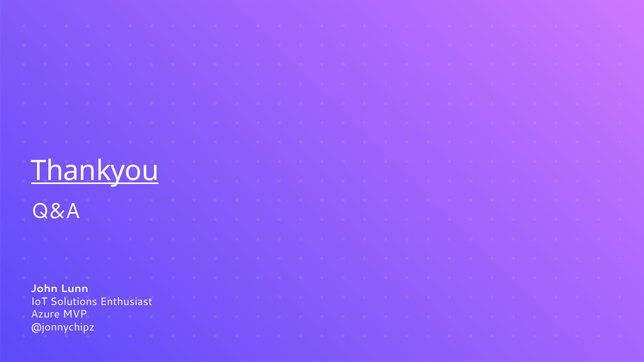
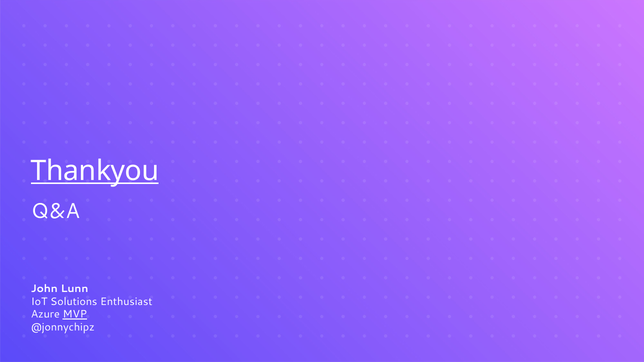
MVP underline: none -> present (75, 315)
